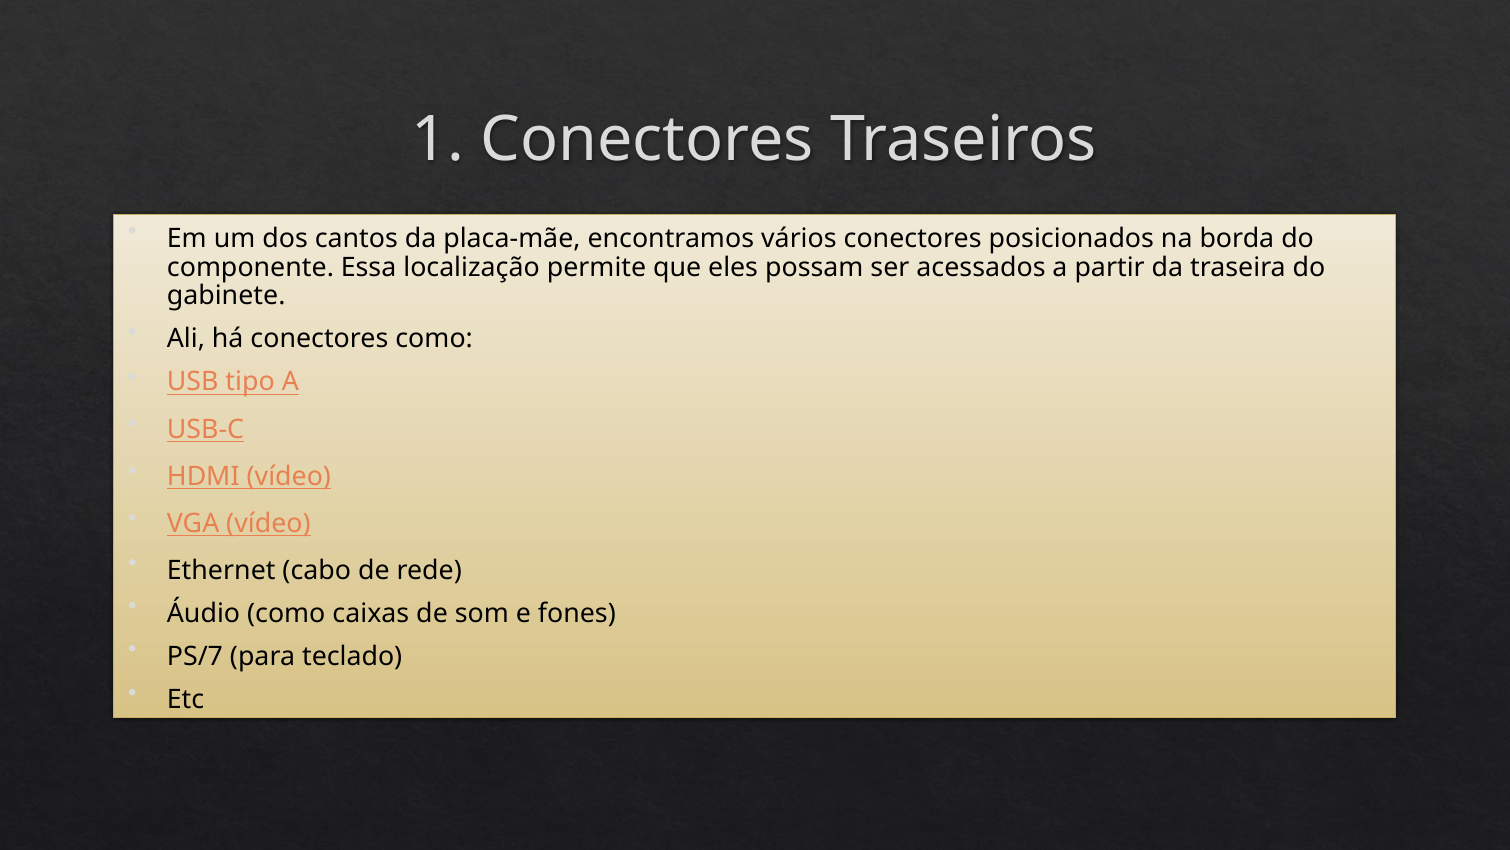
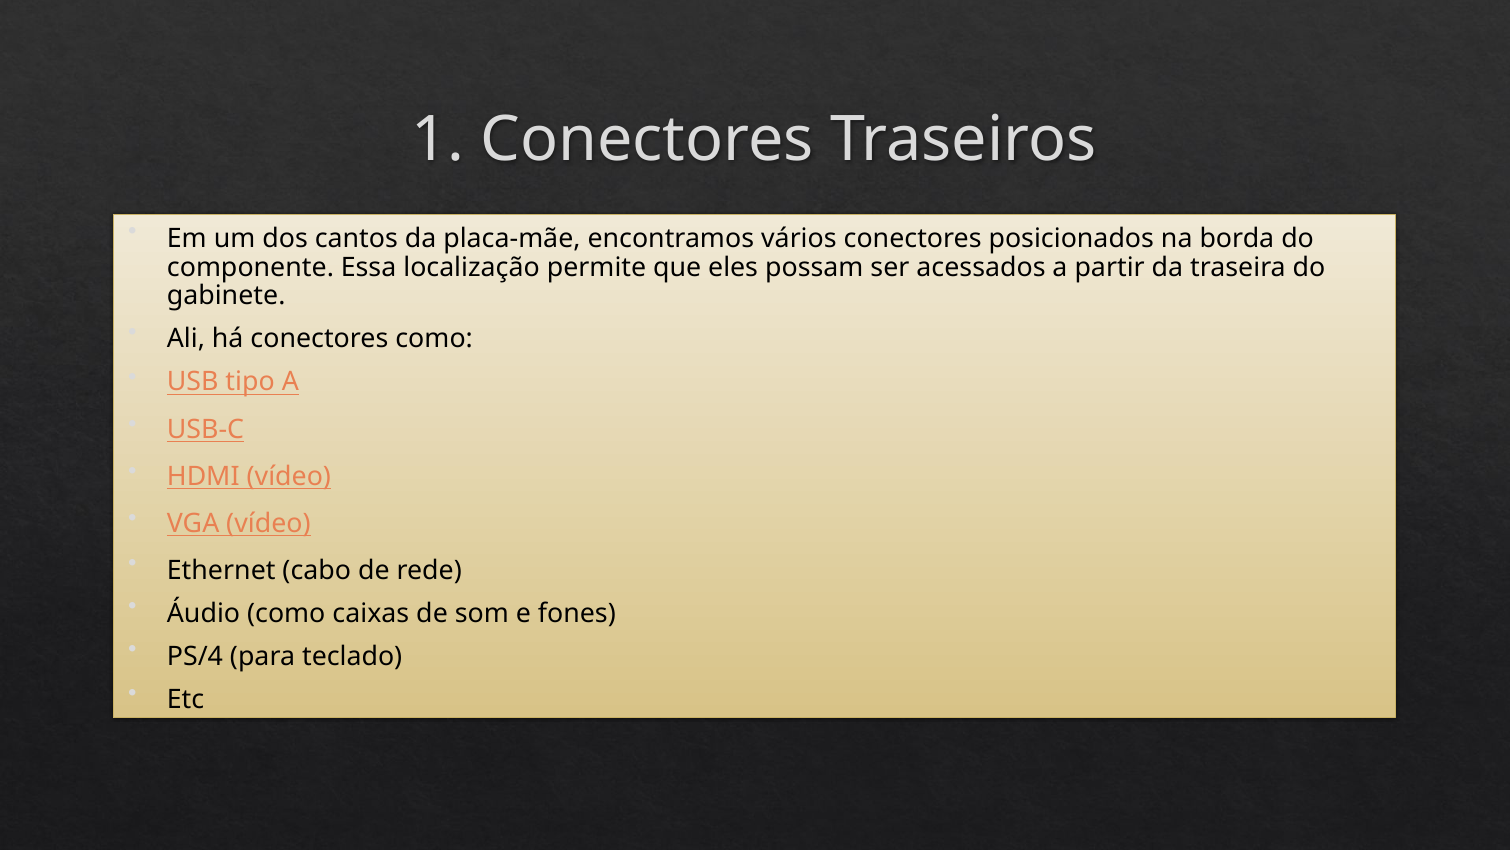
PS/7: PS/7 -> PS/4 (195, 656)
